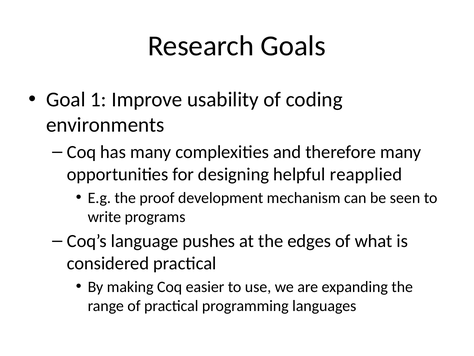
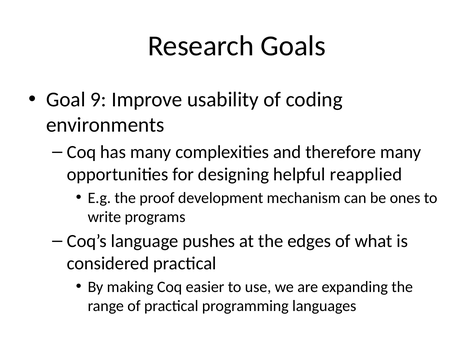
1: 1 -> 9 (98, 99)
seen: seen -> ones (405, 198)
